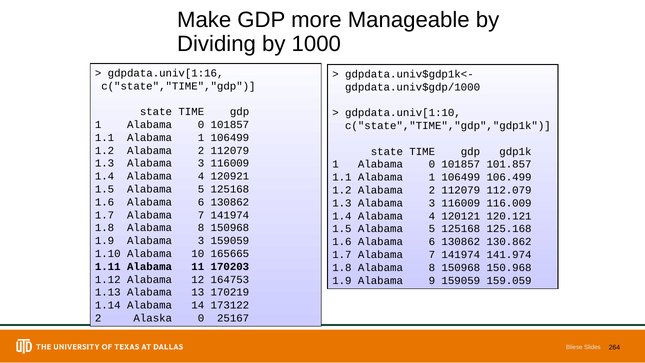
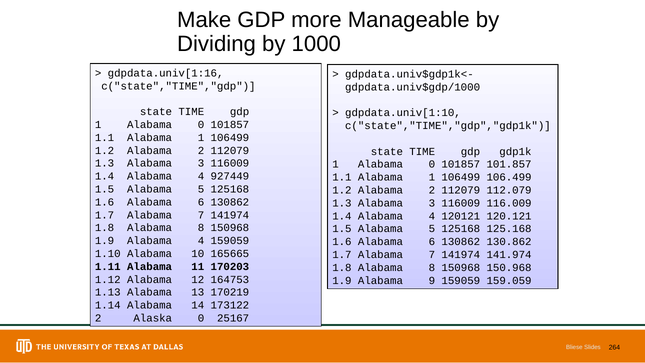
120921: 120921 -> 927449 (230, 176)
1.9 Alabama 3: 3 -> 4 (201, 241)
